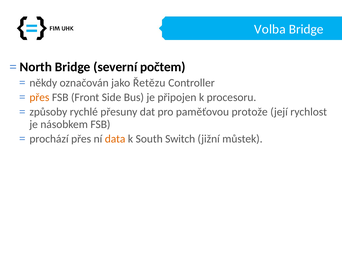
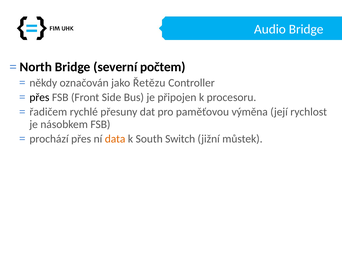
Volba: Volba -> Audio (270, 29)
přes colour: orange -> black (39, 97)
způsoby: způsoby -> řadičem (48, 112)
protože: protože -> výměna (250, 112)
